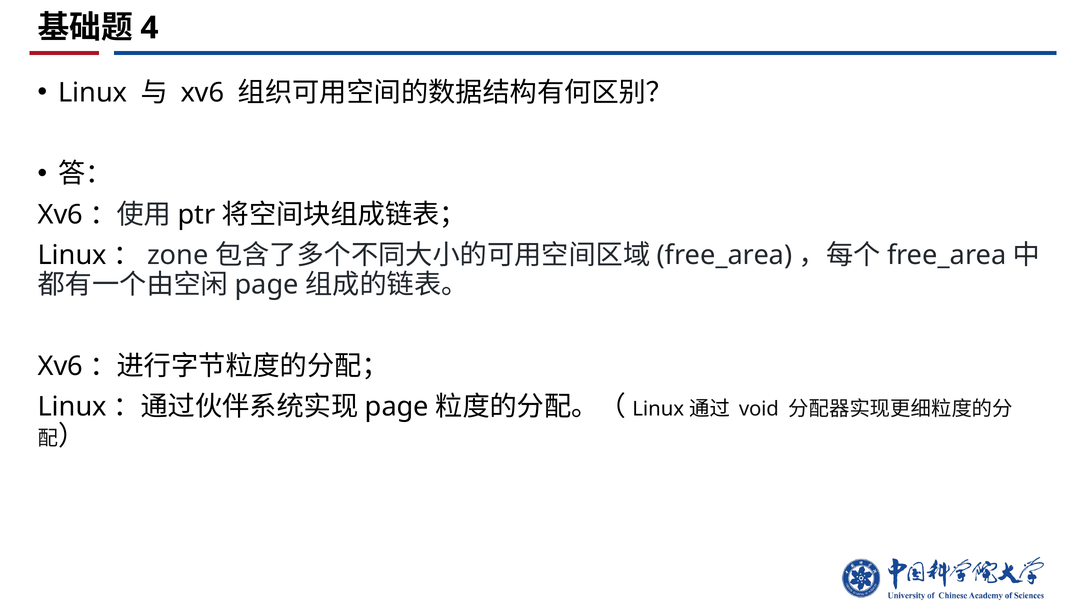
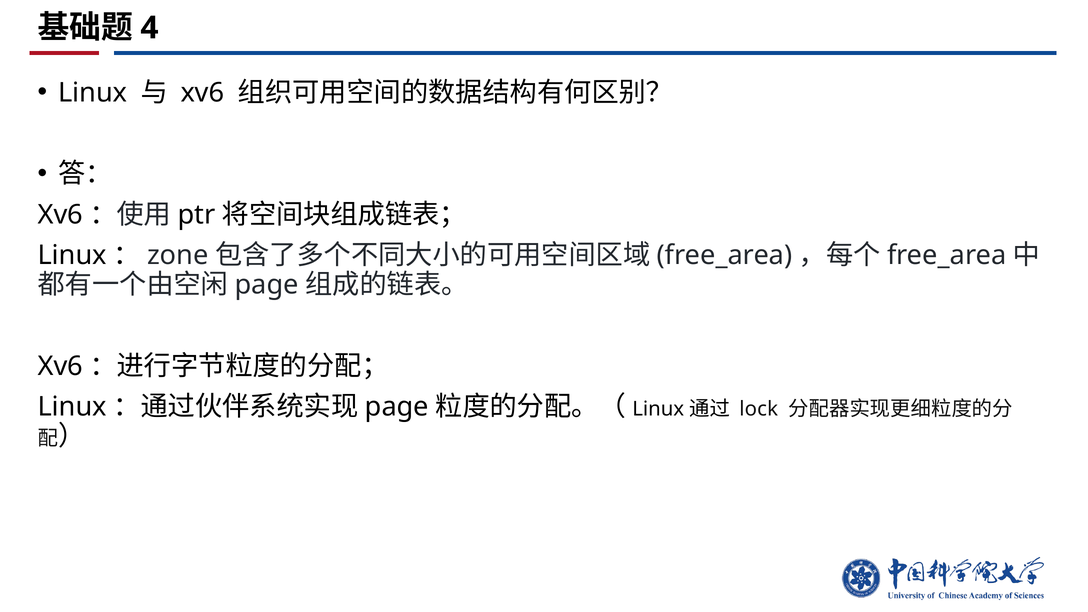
void: void -> lock (759, 409)
